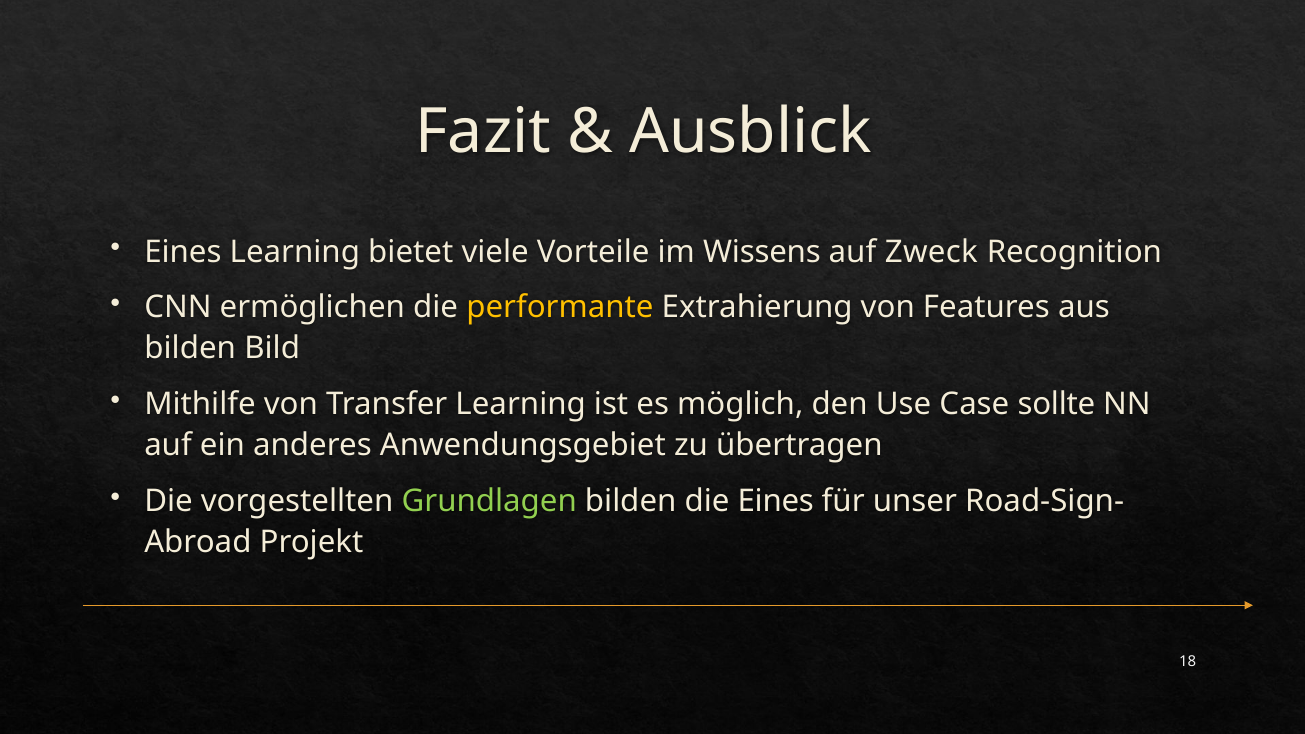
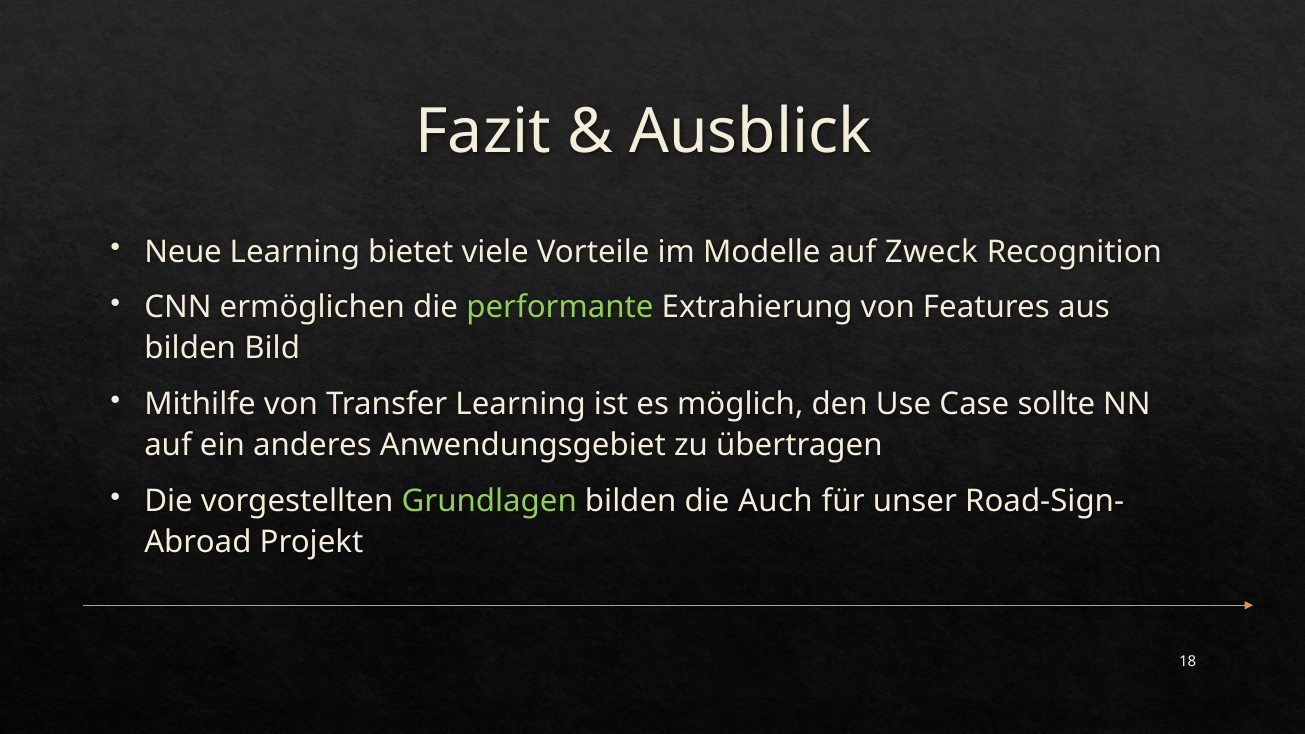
Eines: Eines -> Neue (183, 252)
Wissens: Wissens -> Modelle (762, 252)
performante colour: yellow -> light green (560, 307)
die Eines: Eines -> Auch (775, 501)
